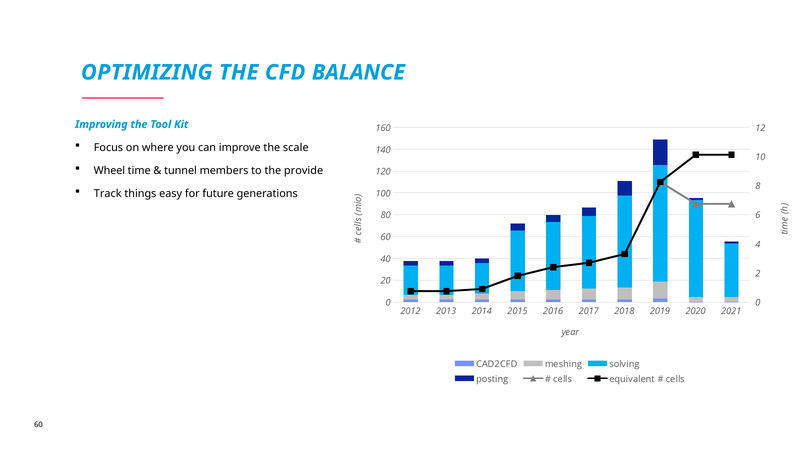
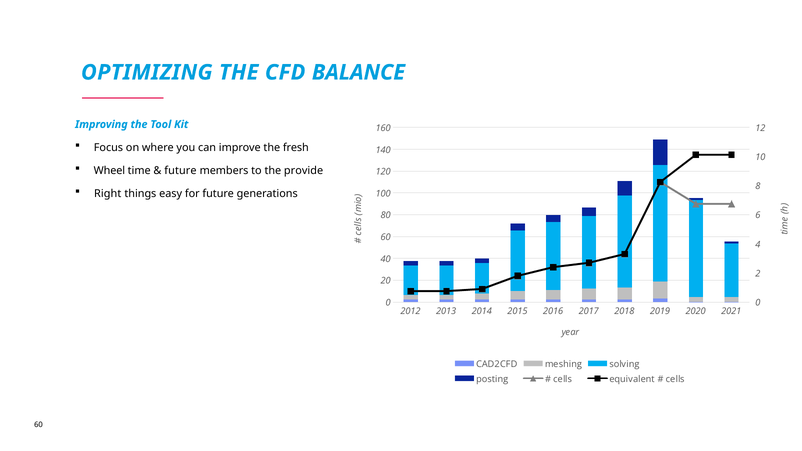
scale: scale -> fresh (296, 148)
tunnel: tunnel -> future (180, 171)
Track: Track -> Right (108, 194)
